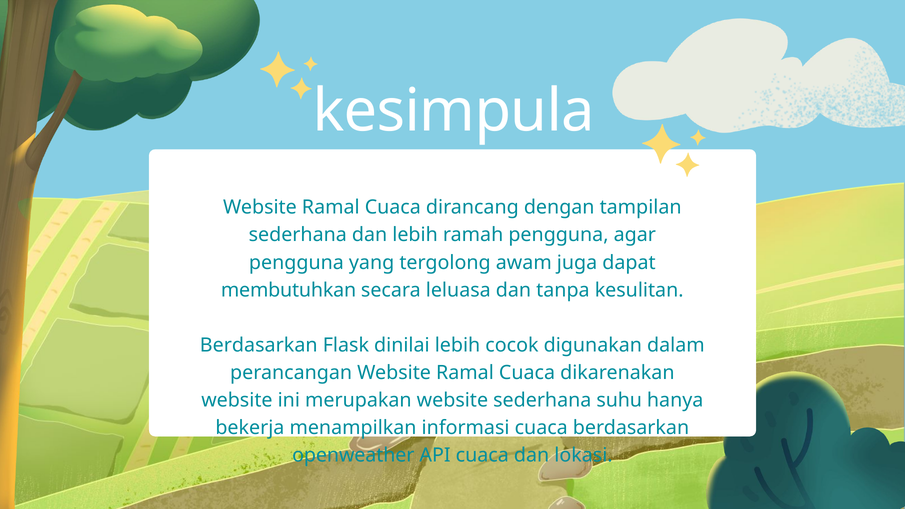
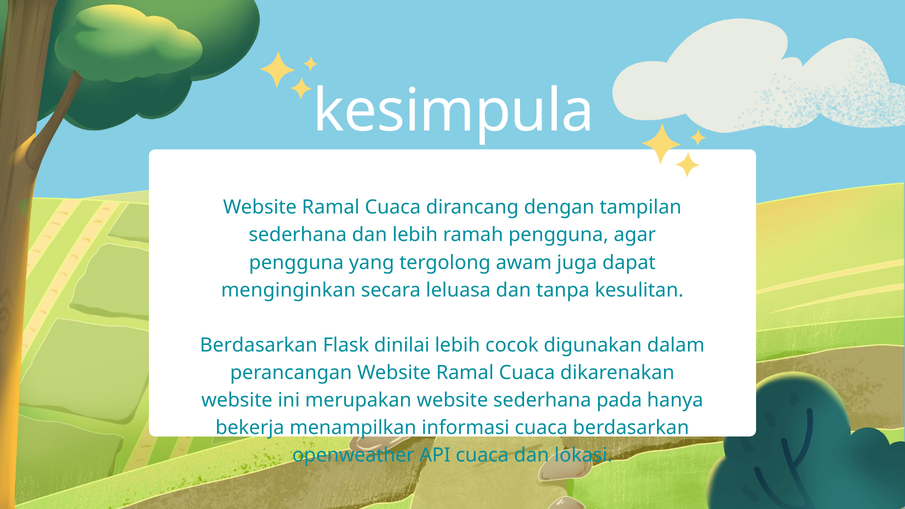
membutuhkan: membutuhkan -> menginginkan (288, 290)
suhu: suhu -> pada (619, 400)
